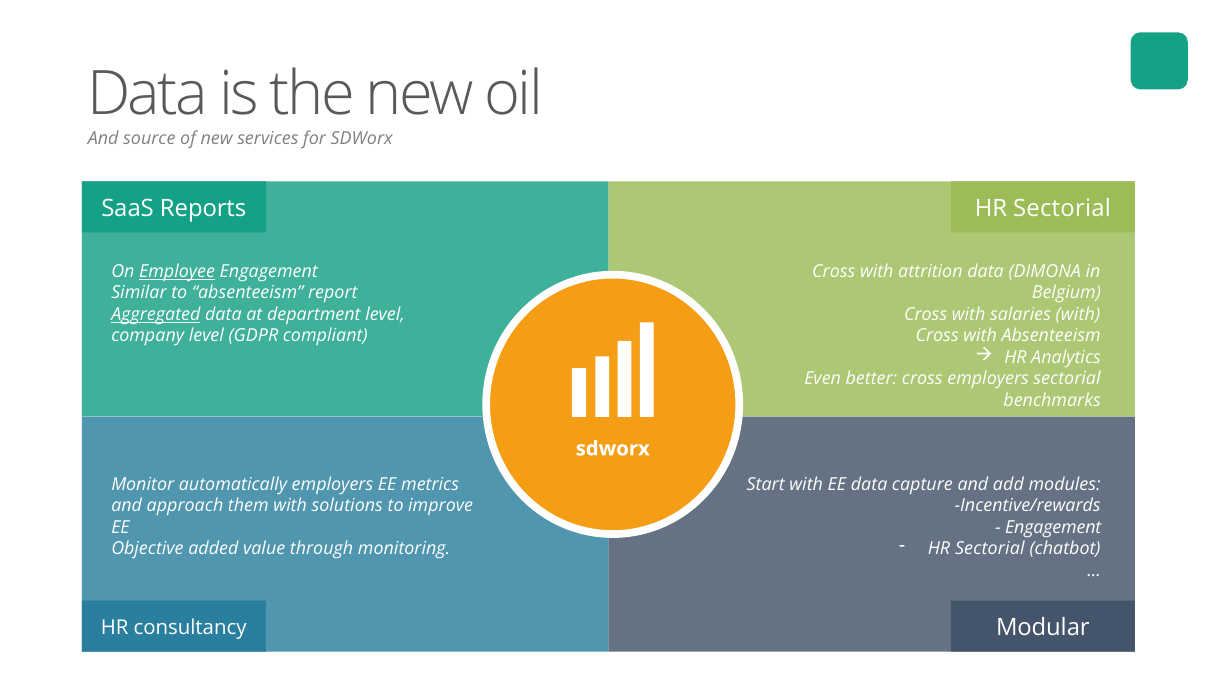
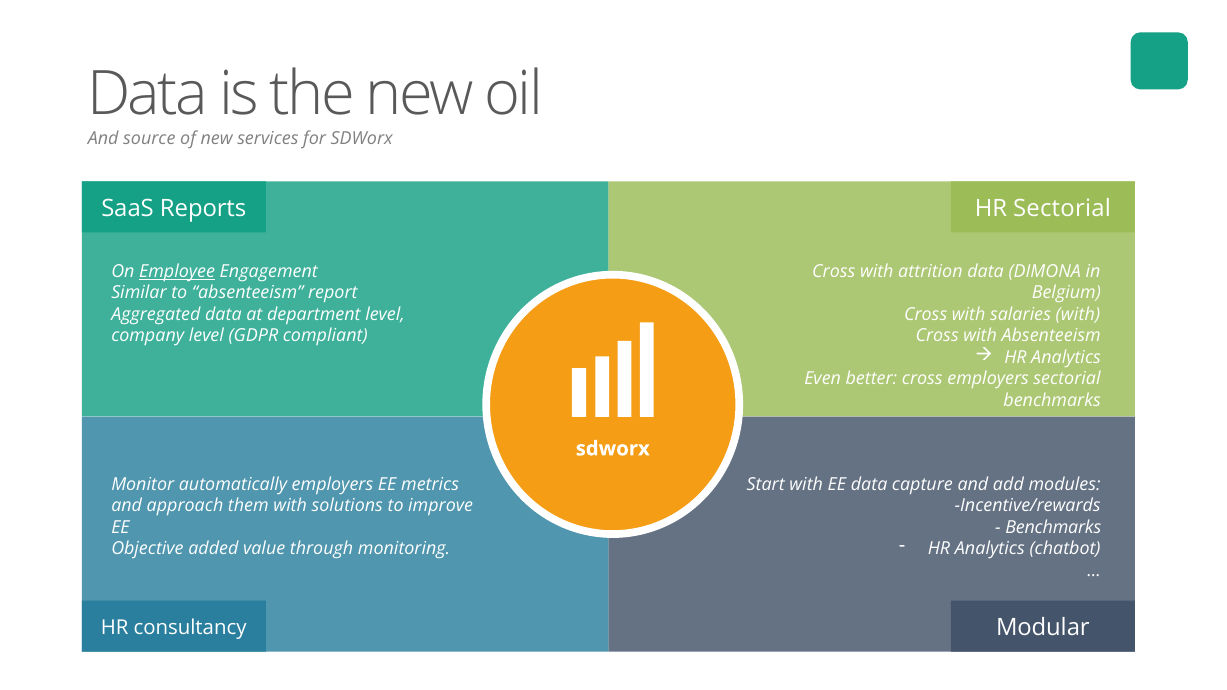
Aggregated underline: present -> none (156, 314)
Engagement: Engagement -> Benchmarks (1053, 527)
Sectorial: Sectorial -> Analytics (990, 549)
